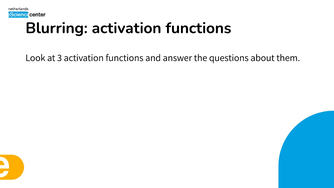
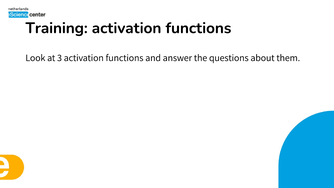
Blurring: Blurring -> Training (57, 28)
